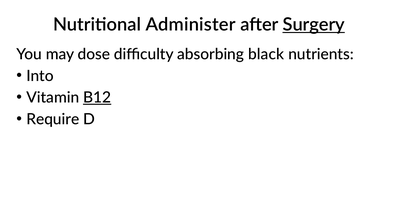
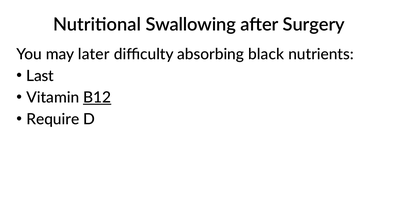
Administer: Administer -> Swallowing (191, 25)
Surgery underline: present -> none (314, 25)
dose: dose -> later (94, 54)
Into: Into -> Last (40, 76)
